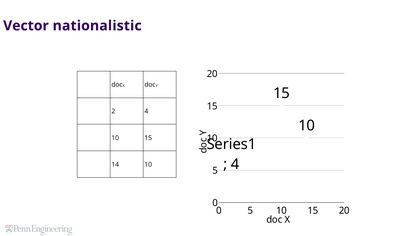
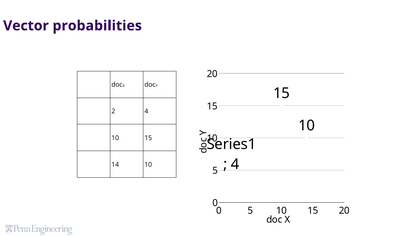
nationalistic: nationalistic -> probabilities (97, 26)
